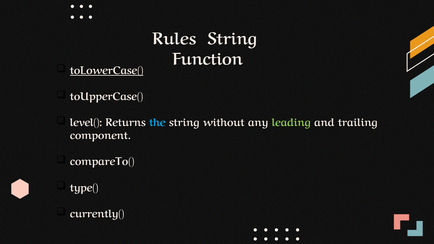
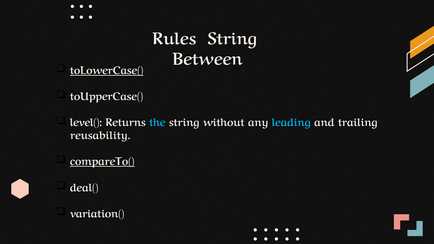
Function: Function -> Between (208, 59)
leading colour: light green -> light blue (291, 123)
component: component -> reusability (100, 136)
compareTo( underline: none -> present (102, 162)
type(: type( -> deal( (84, 188)
currently(: currently( -> variation( (97, 214)
